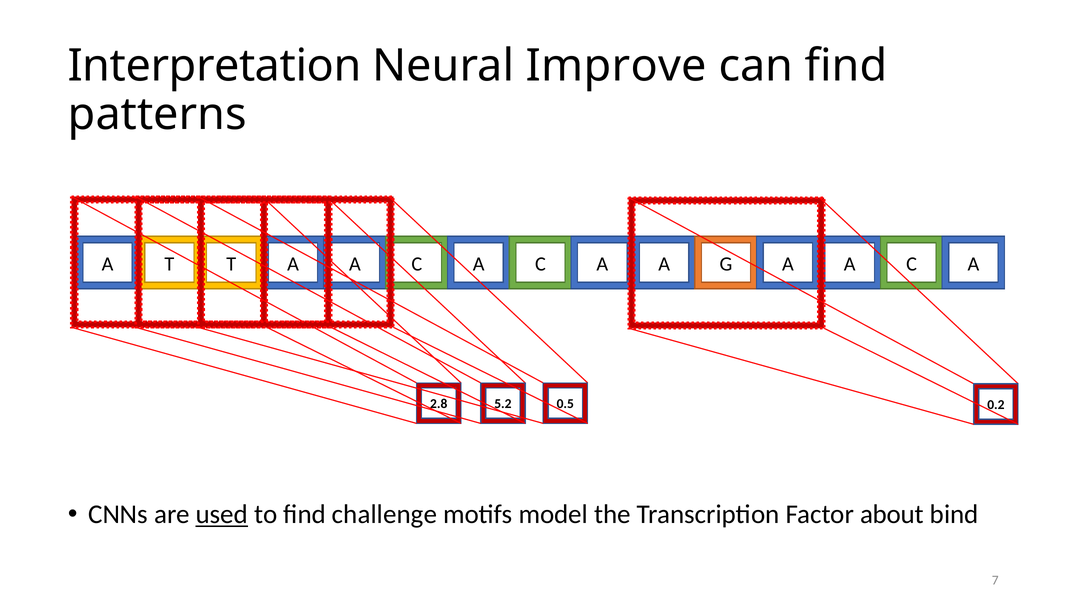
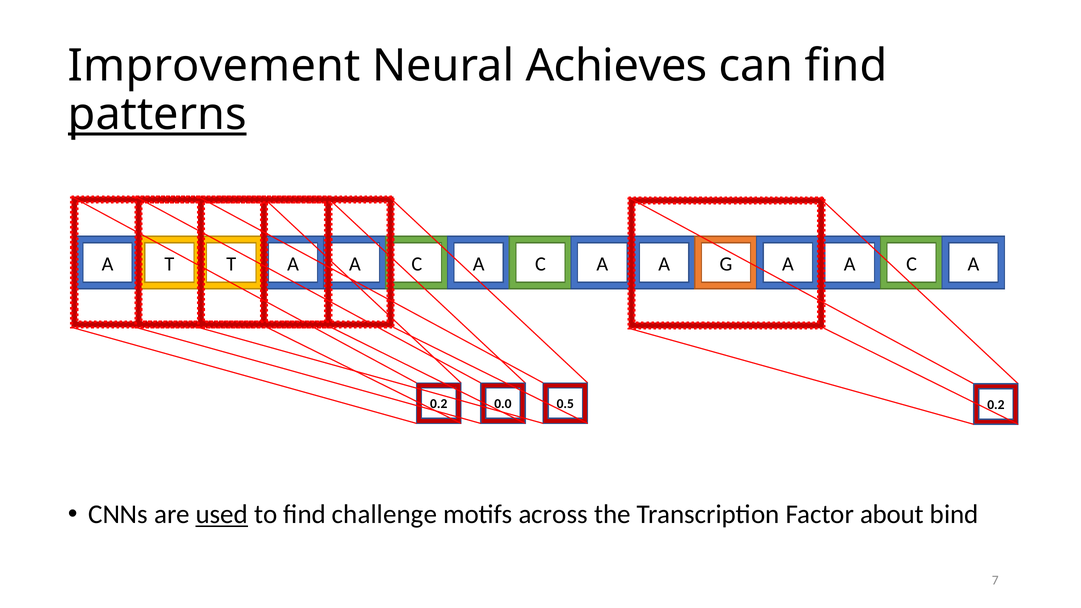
Interpretation: Interpretation -> Improvement (214, 66)
Improve: Improve -> Achieves (617, 66)
patterns underline: none -> present (157, 115)
2.8: 2.8 -> 0.2 (439, 404)
5.2: 5.2 -> 0.0 (503, 404)
model: model -> across (553, 514)
